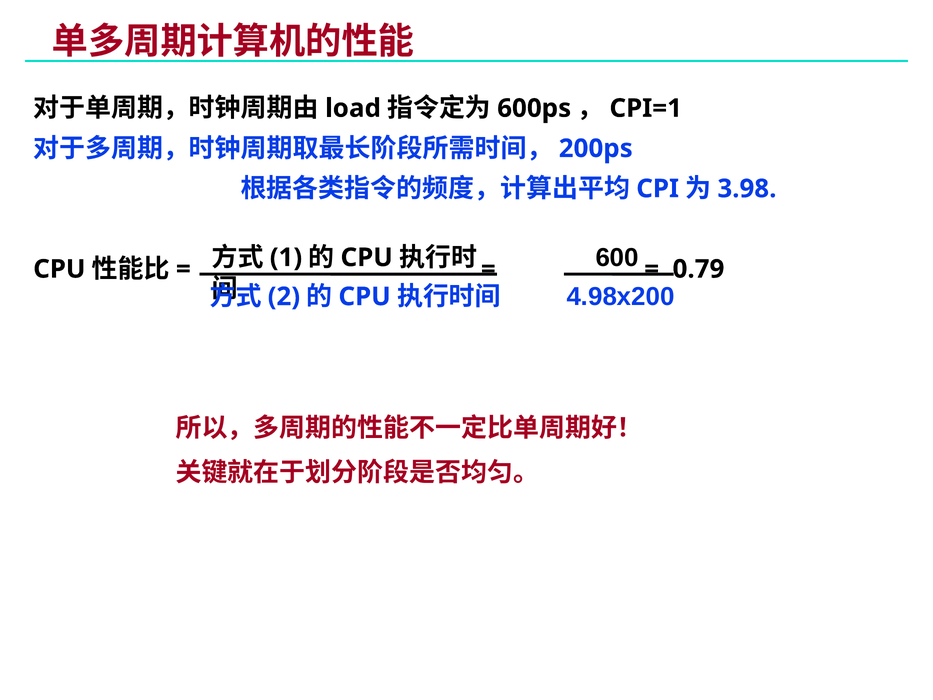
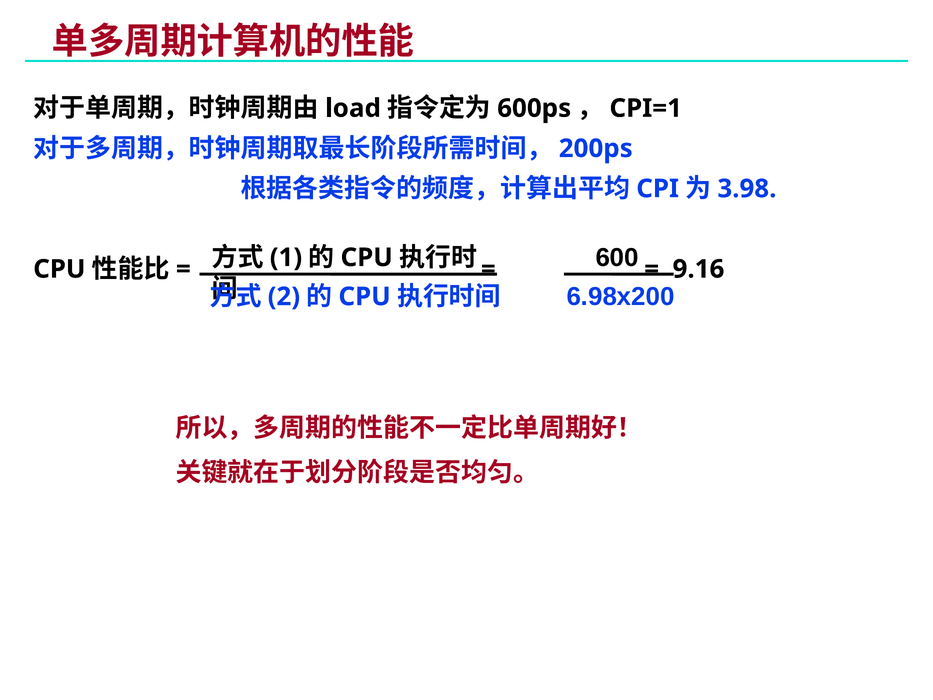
0.79: 0.79 -> 9.16 (698, 269)
4.98x200: 4.98x200 -> 6.98x200 (621, 297)
